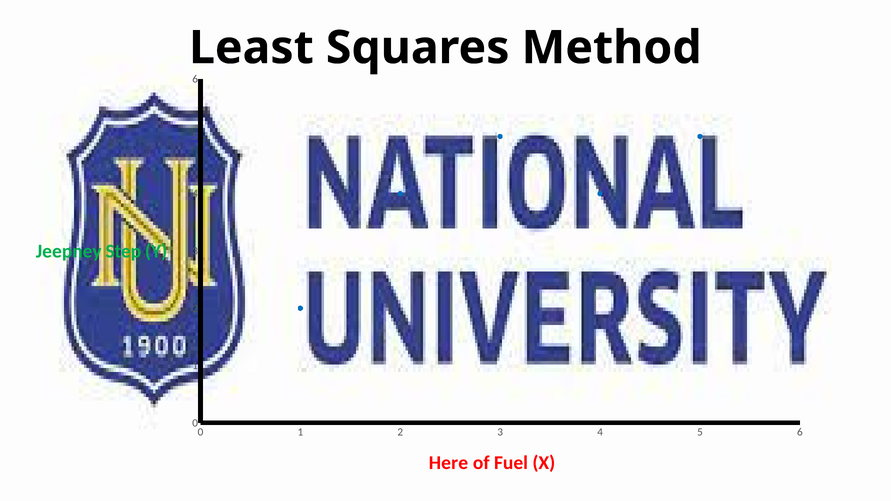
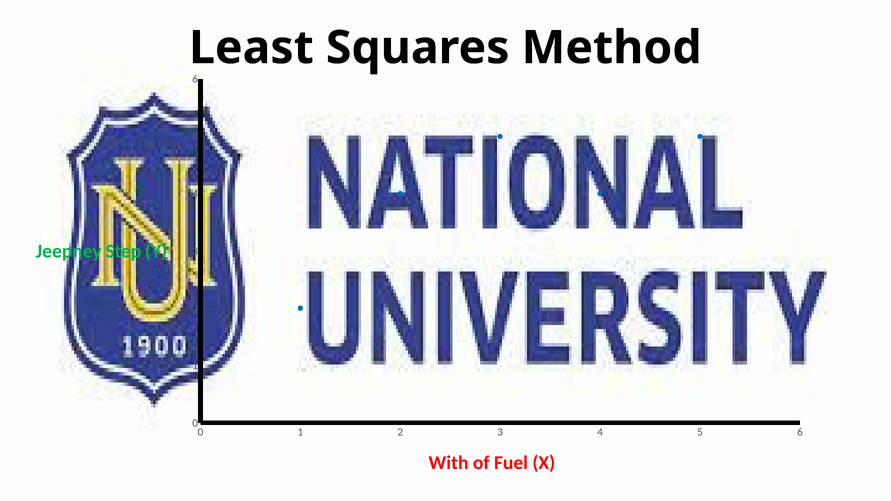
Here: Here -> With (449, 463)
